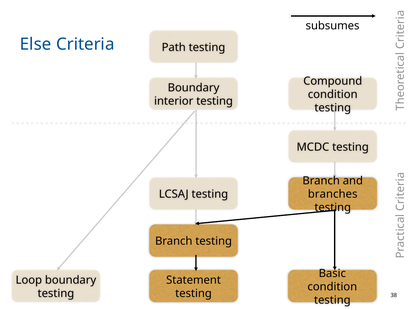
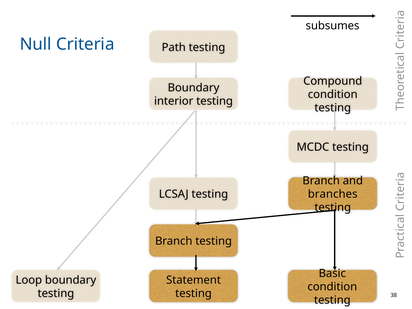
Else: Else -> Null (36, 44)
